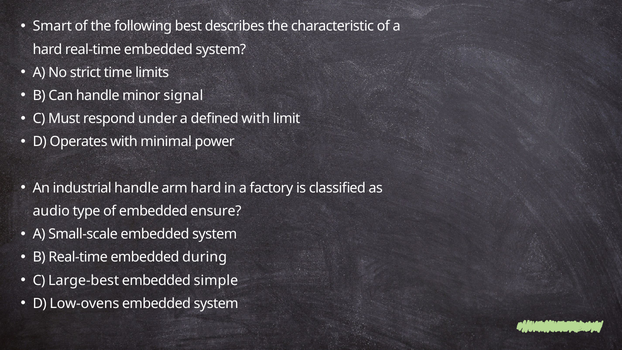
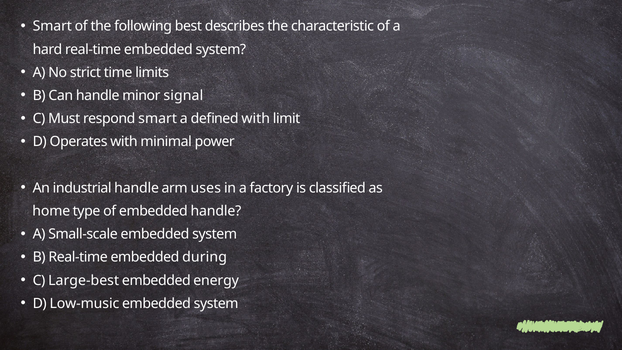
respond under: under -> smart (158, 119)
arm hard: hard -> uses (206, 188)
audio: audio -> home (51, 211)
embedded ensure: ensure -> handle (216, 211)
simple: simple -> energy (216, 280)
Low-ovens: Low-ovens -> Low-music (84, 303)
